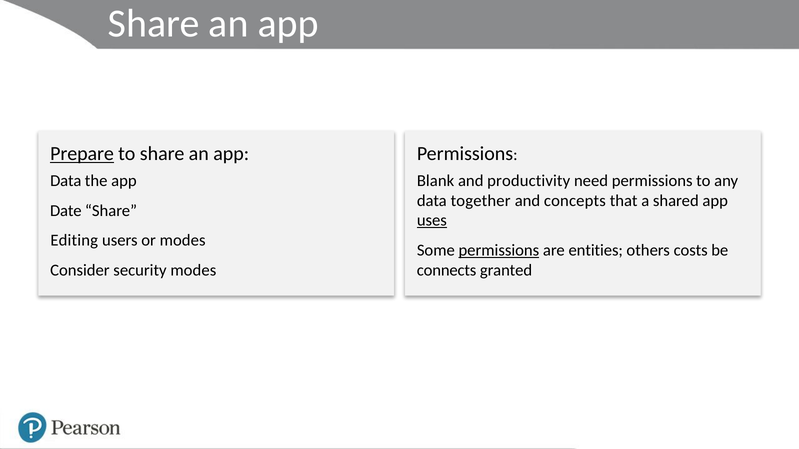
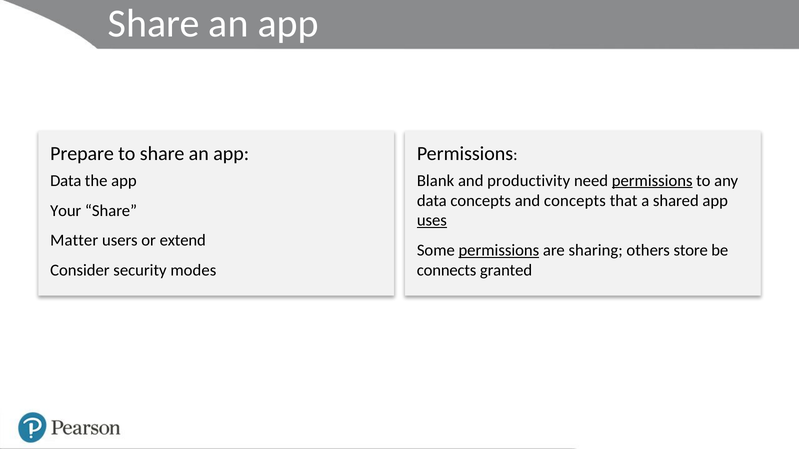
Prepare underline: present -> none (82, 154)
permissions underline: none -> present (652, 181)
data together: together -> concepts (481, 201)
Date: Date -> Your (66, 211)
Editing: Editing -> Matter (74, 241)
or modes: modes -> extend (183, 241)
entities: entities -> sharing (596, 251)
costs: costs -> store (691, 251)
